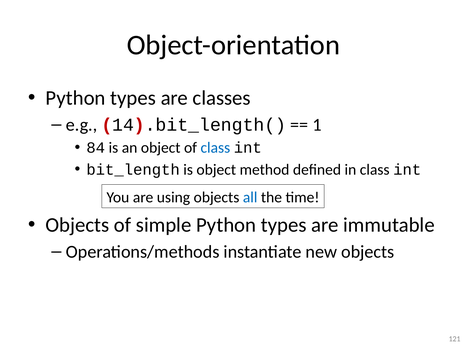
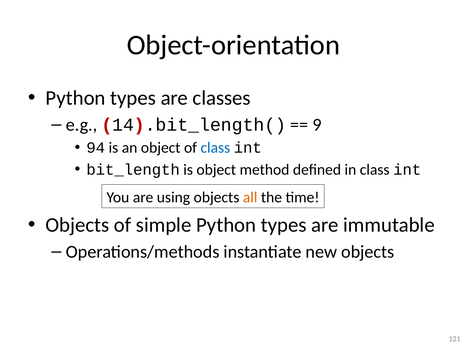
1: 1 -> 9 (317, 125)
84: 84 -> 94 (96, 148)
all colour: blue -> orange (250, 197)
